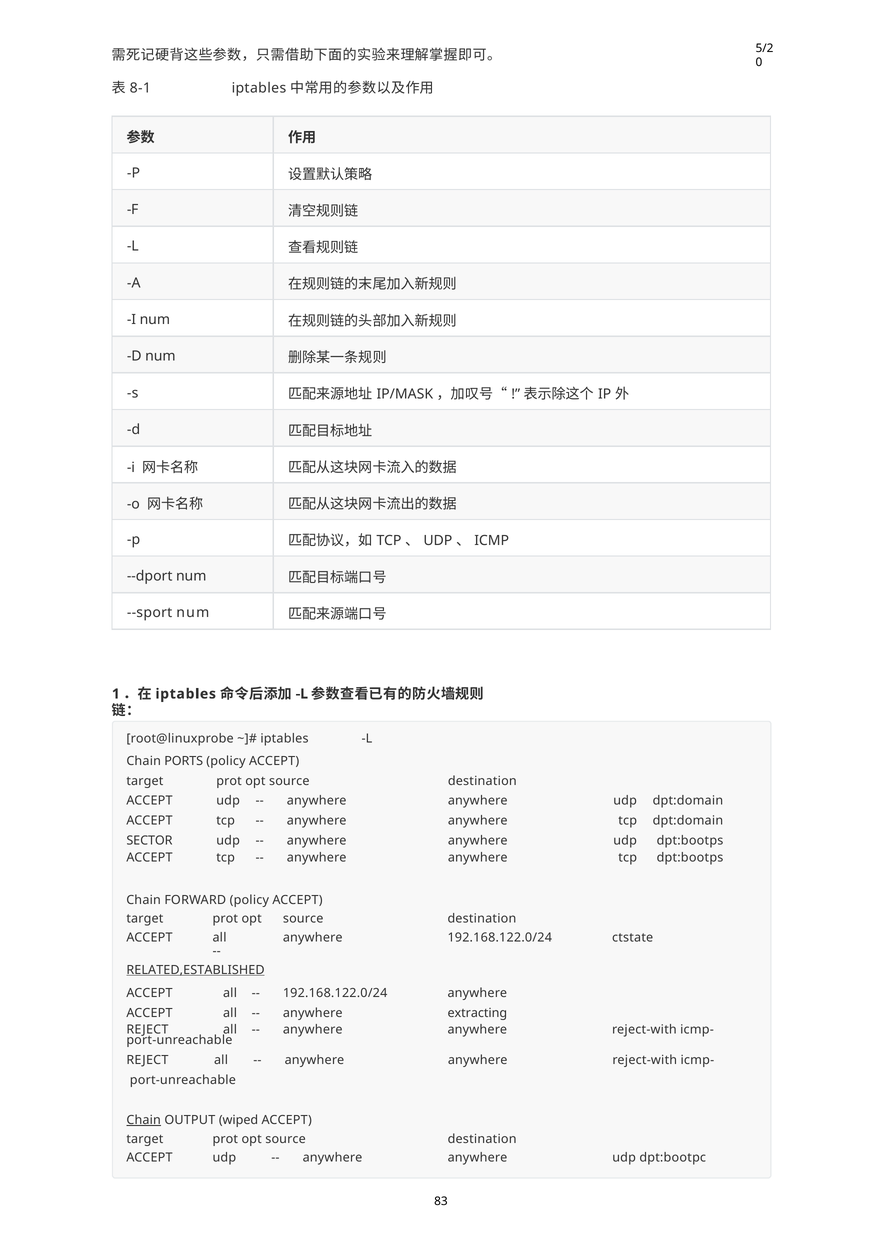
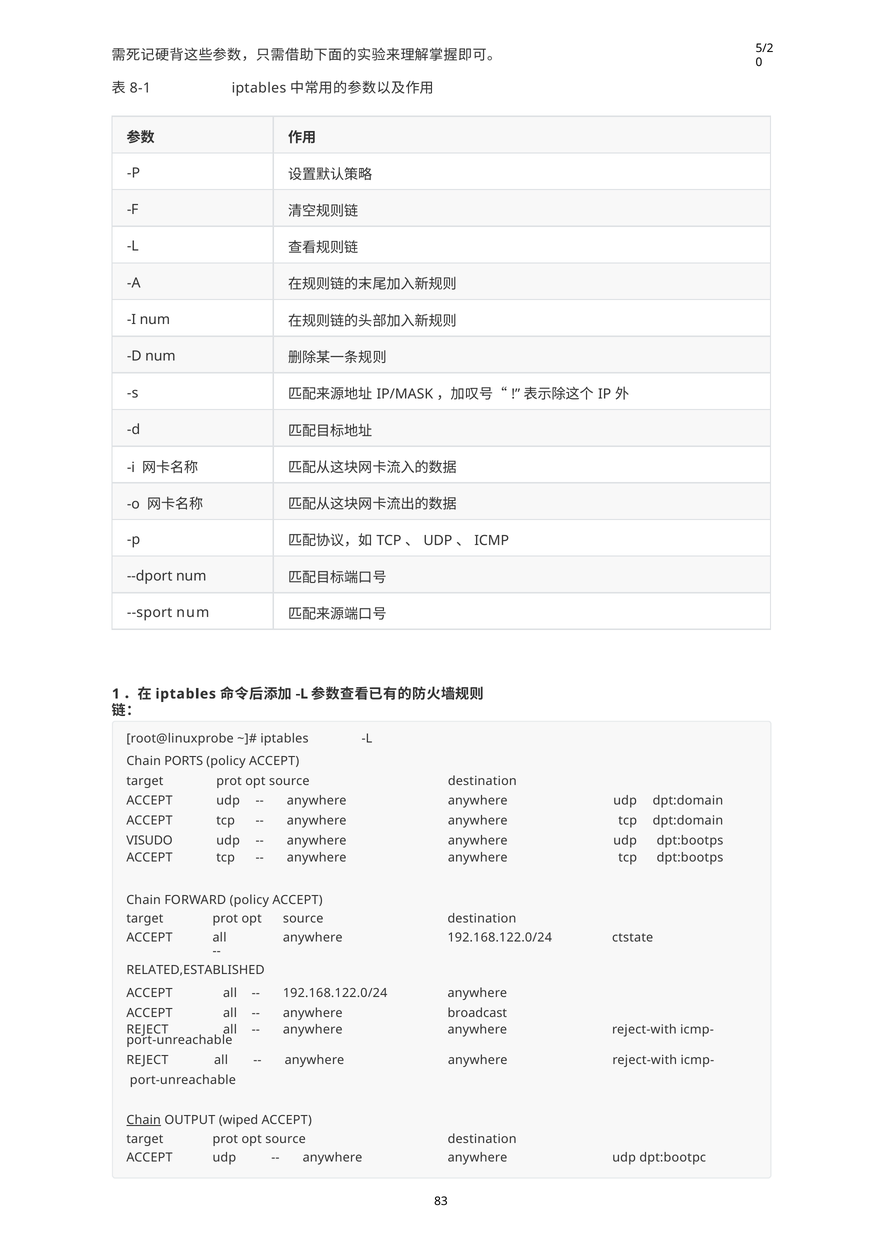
SECTOR: SECTOR -> VISUDO (150, 842)
RELATED,ESTABLISHED underline: present -> none (196, 971)
extracting: extracting -> broadcast (477, 1014)
